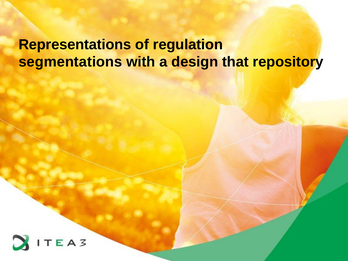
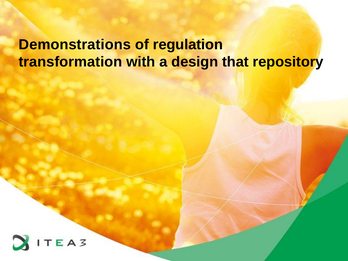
Representations: Representations -> Demonstrations (75, 44)
segmentations: segmentations -> transformation (70, 62)
